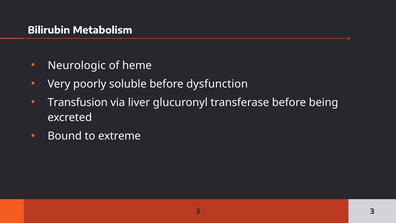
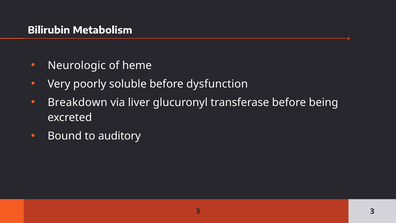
Transfusion: Transfusion -> Breakdown (78, 102)
extreme: extreme -> auditory (119, 136)
